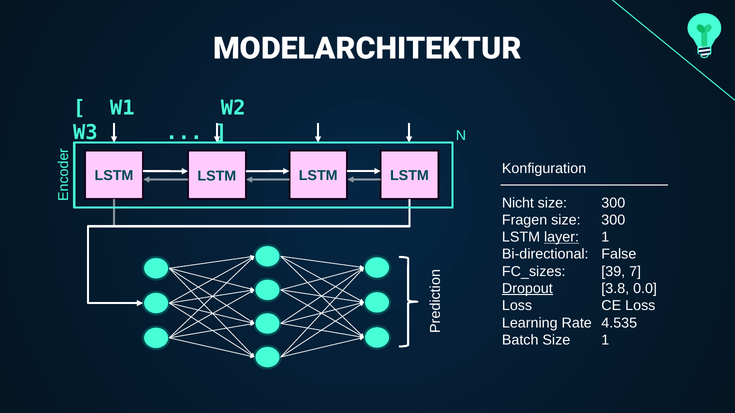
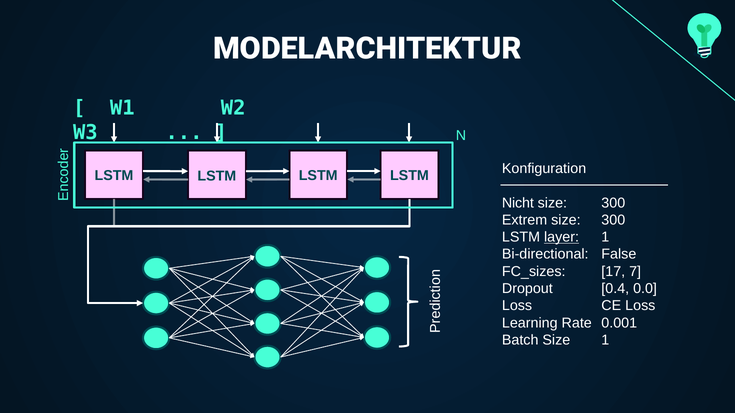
Fragen: Fragen -> Extrem (525, 220)
39: 39 -> 17 (613, 272)
Dropout underline: present -> none (527, 289)
3.8: 3.8 -> 0.4 (615, 289)
4.535: 4.535 -> 0.001 (619, 323)
